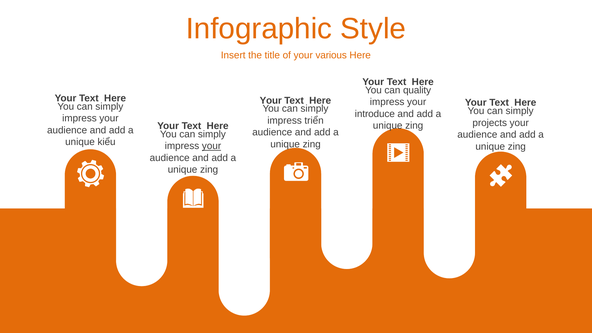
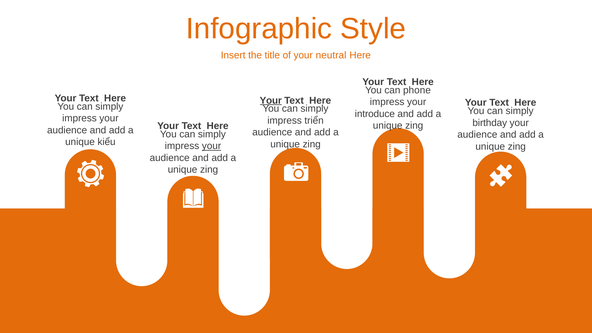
various: various -> neutral (331, 55)
quality: quality -> phone (417, 90)
Your underline: none -> present (271, 100)
projects: projects -> birthday (490, 123)
